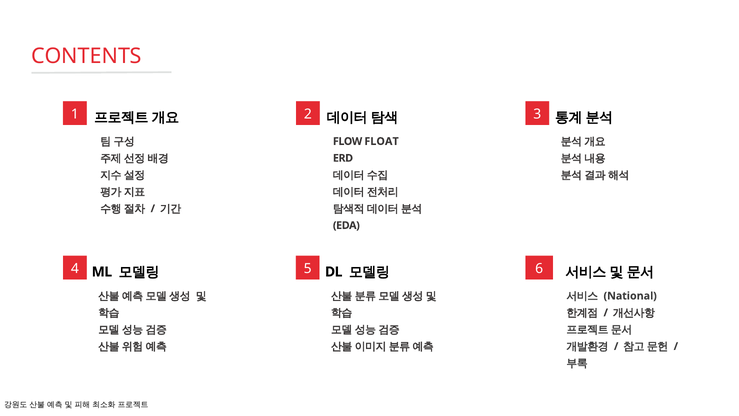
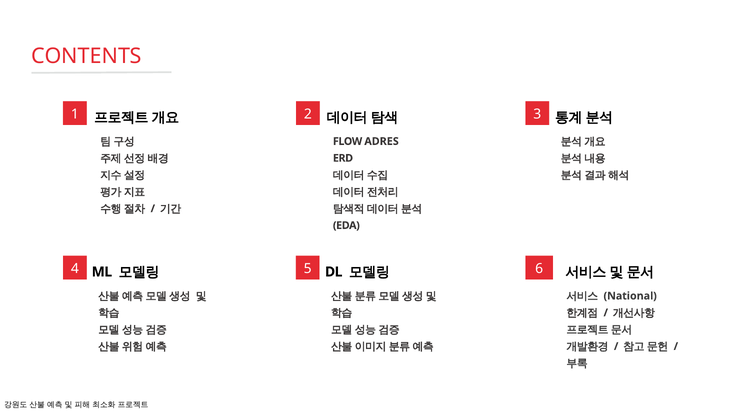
FLOAT: FLOAT -> ADRES (382, 141)
